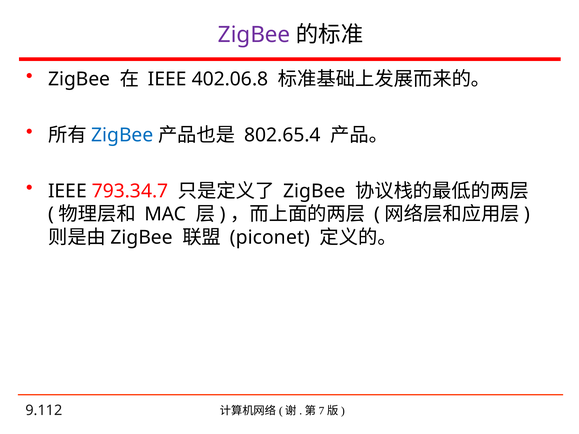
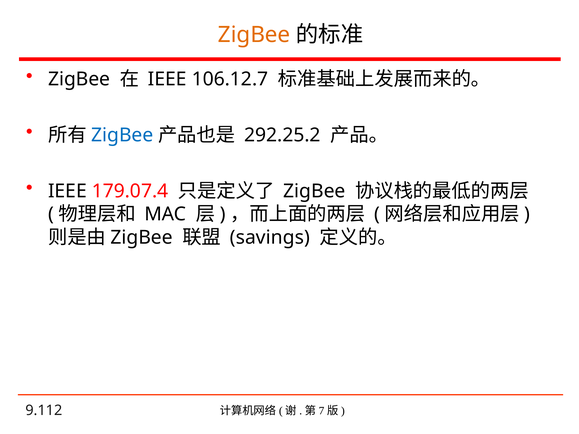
ZigBee colour: purple -> orange (254, 35)
402.06.8: 402.06.8 -> 106.12.7 (230, 79)
802.65.4: 802.65.4 -> 292.25.2 (282, 135)
793.34.7: 793.34.7 -> 179.07.4 (130, 191)
piconet: piconet -> savings (270, 237)
